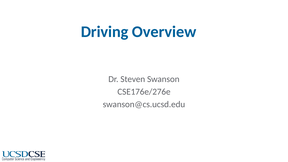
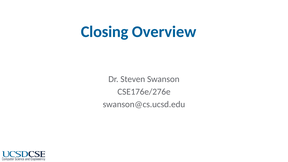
Driving: Driving -> Closing (105, 32)
